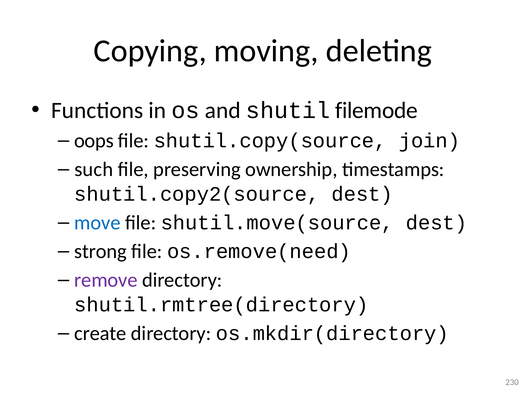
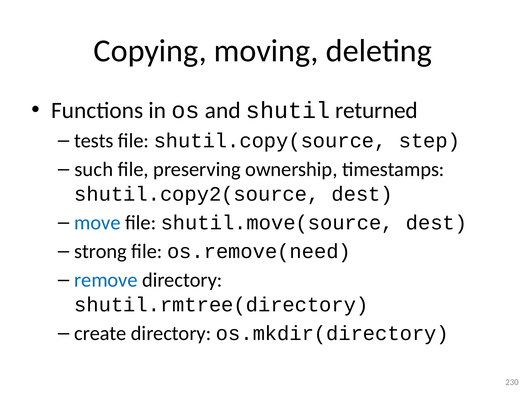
filemode: filemode -> returned (376, 110)
oops: oops -> tests (94, 141)
join: join -> step (429, 141)
remove colour: purple -> blue (106, 280)
